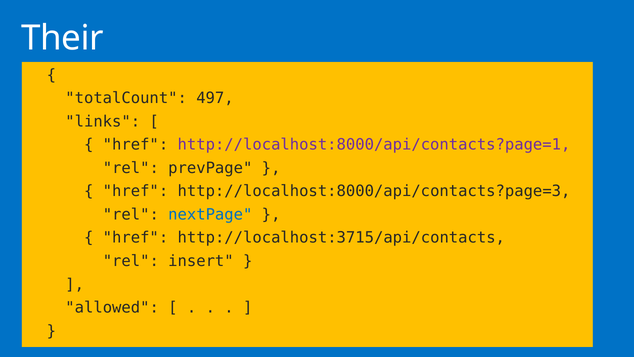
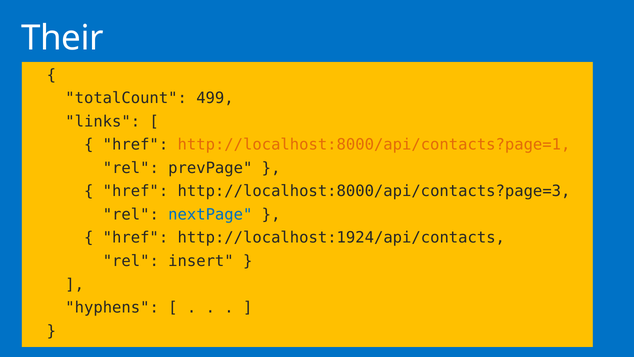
497: 497 -> 499 (215, 98)
http://localhost:8000/api/contacts?page=1 colour: purple -> orange (374, 145)
http://localhost:3715/api/contacts: http://localhost:3715/api/contacts -> http://localhost:1924/api/contacts (341, 238)
allowed: allowed -> hyphens (112, 307)
